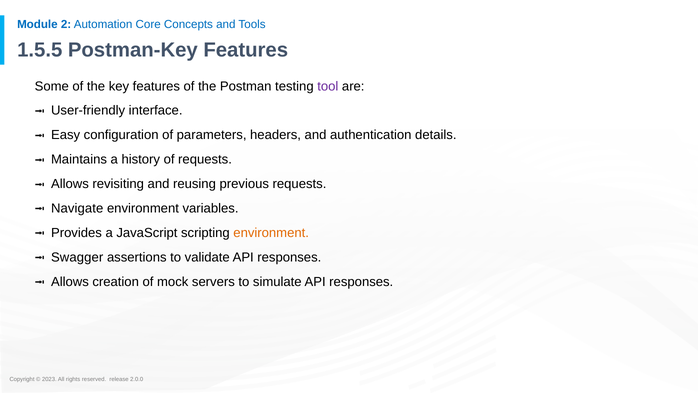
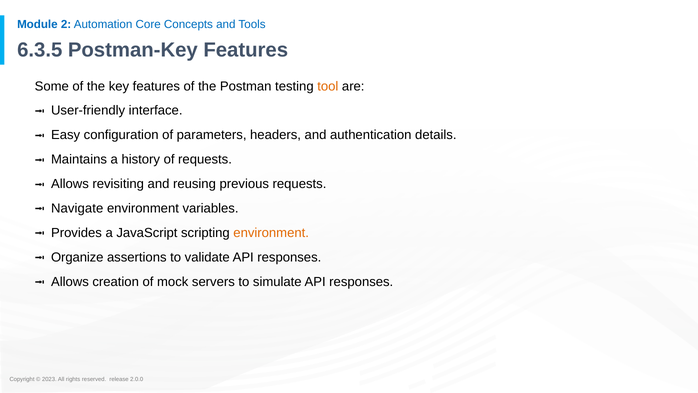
1.5.5: 1.5.5 -> 6.3.5 (40, 50)
tool colour: purple -> orange (328, 86)
Swagger: Swagger -> Organize (77, 257)
